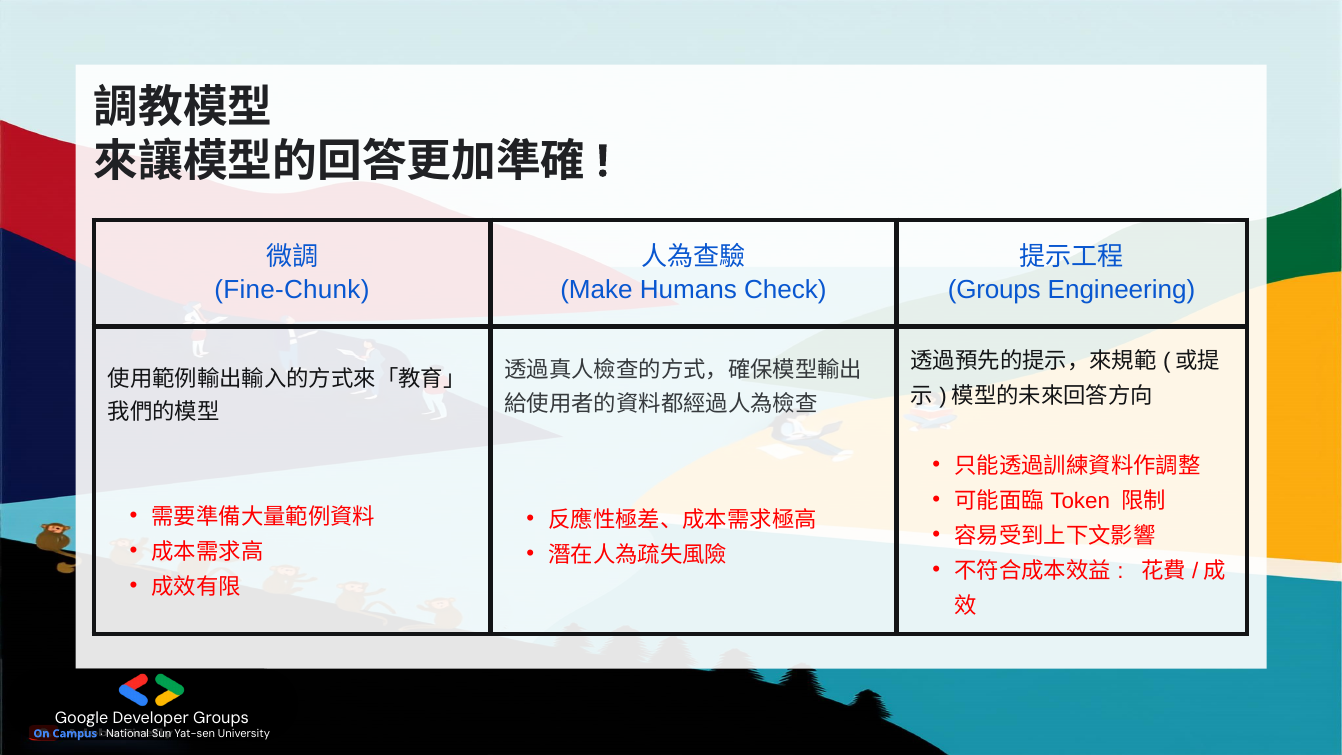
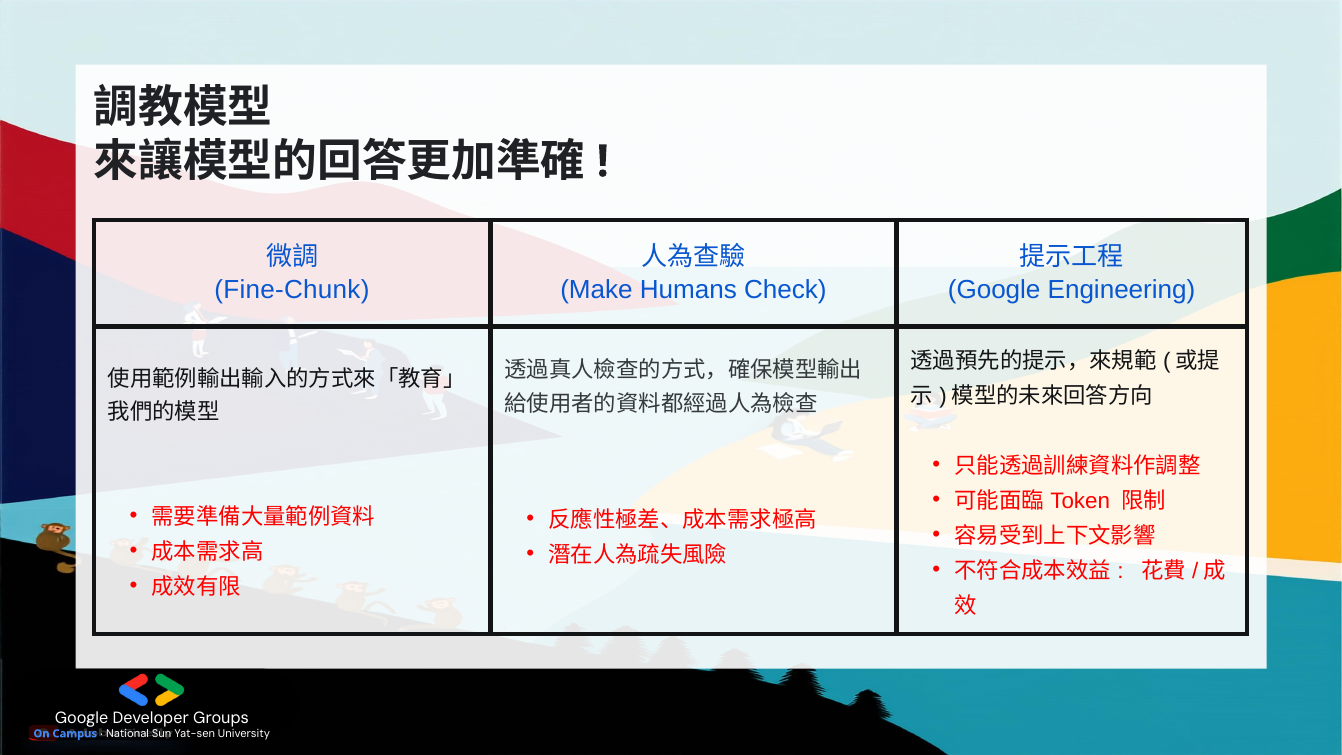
Groups: Groups -> Google (994, 290)
